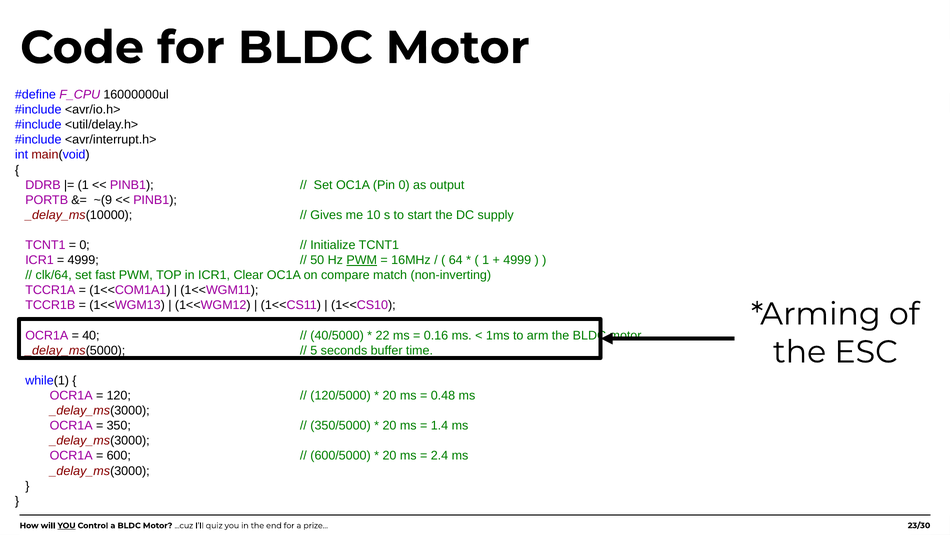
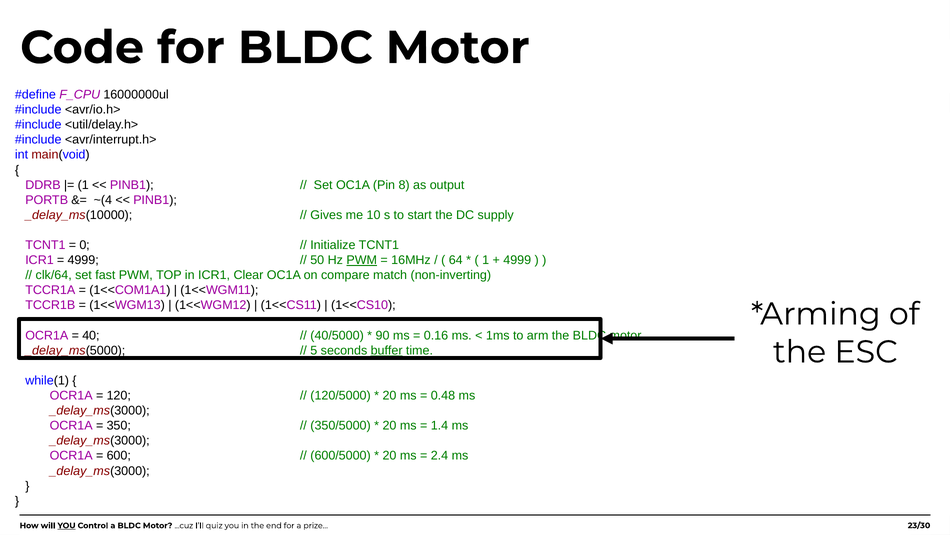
Pin 0: 0 -> 8 (404, 185)
~(9: ~(9 -> ~(4 (103, 200)
22: 22 -> 90 (383, 335)
buffer underline: none -> present (387, 350)
